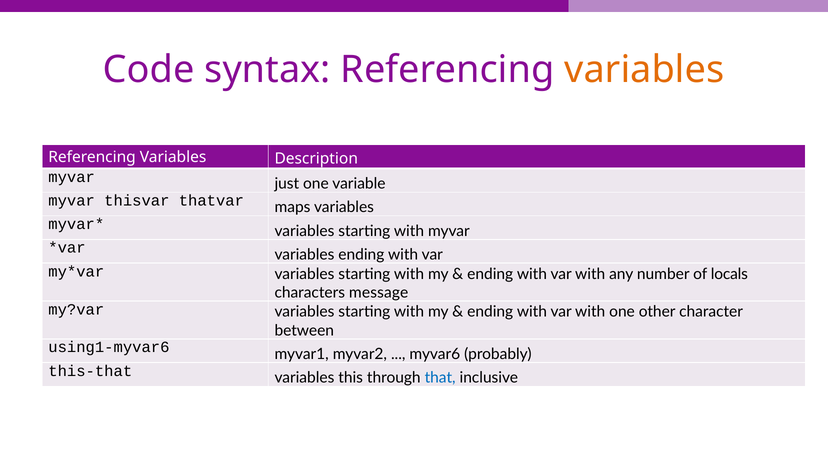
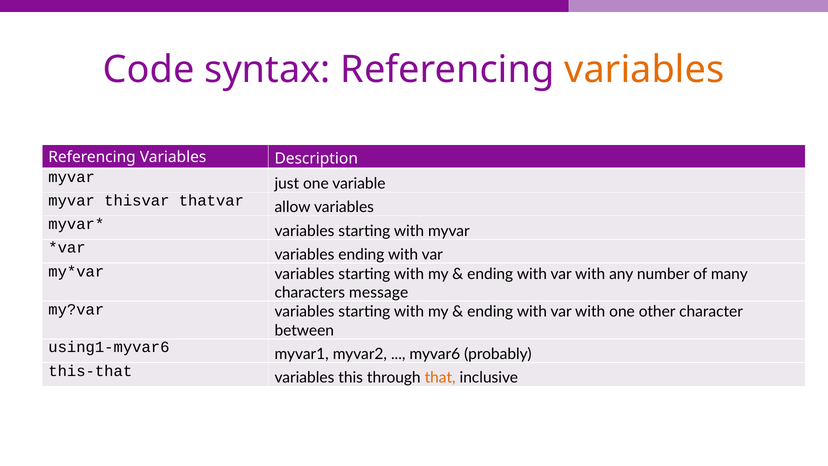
maps: maps -> allow (293, 207)
locals: locals -> many (729, 274)
that colour: blue -> orange (440, 378)
